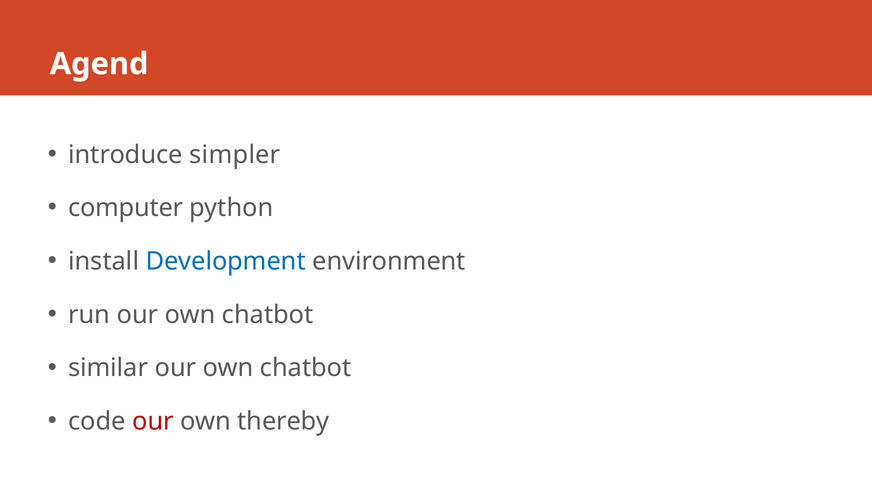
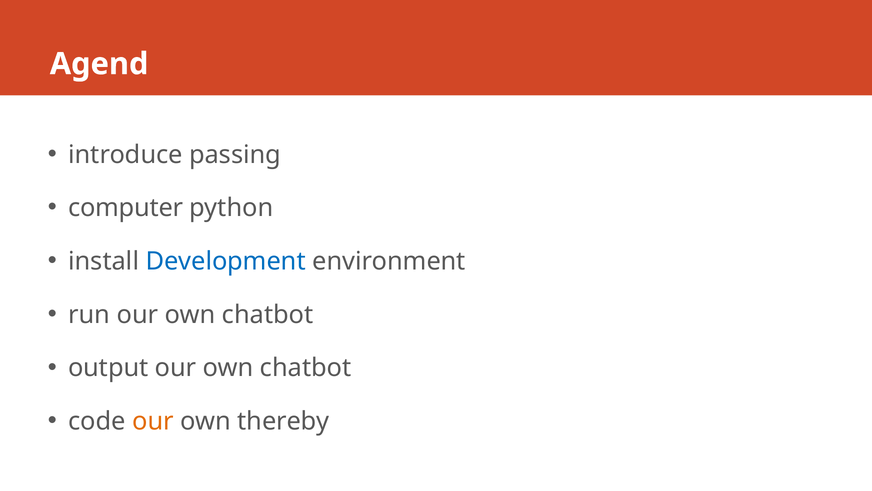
simpler: simpler -> passing (235, 154)
similar: similar -> output (108, 368)
our colour: red -> orange (153, 421)
